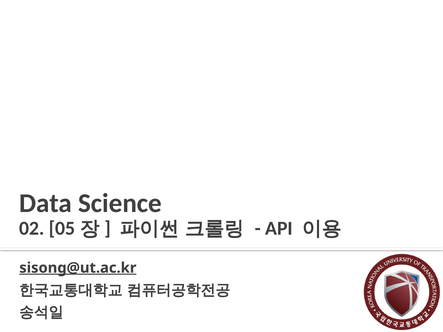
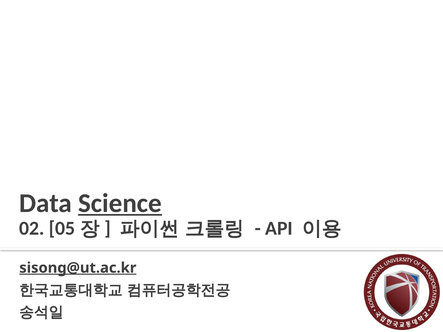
Science underline: none -> present (120, 203)
